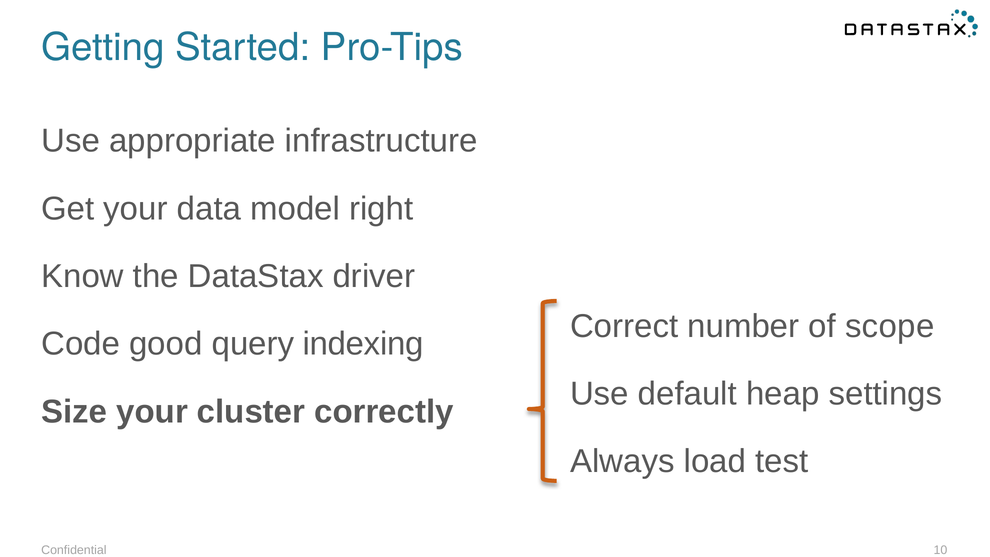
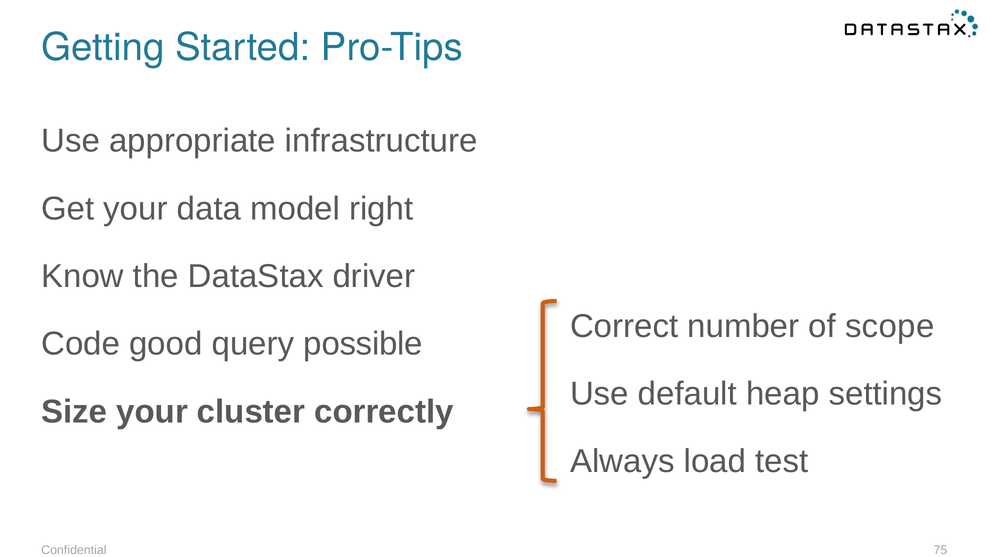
indexing: indexing -> possible (363, 344)
10: 10 -> 75 (940, 550)
